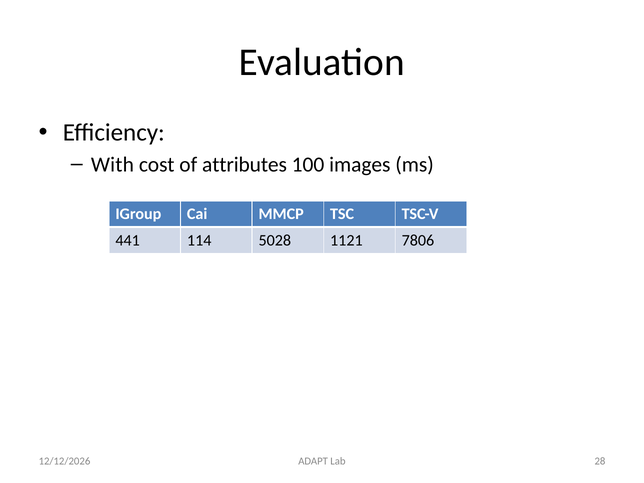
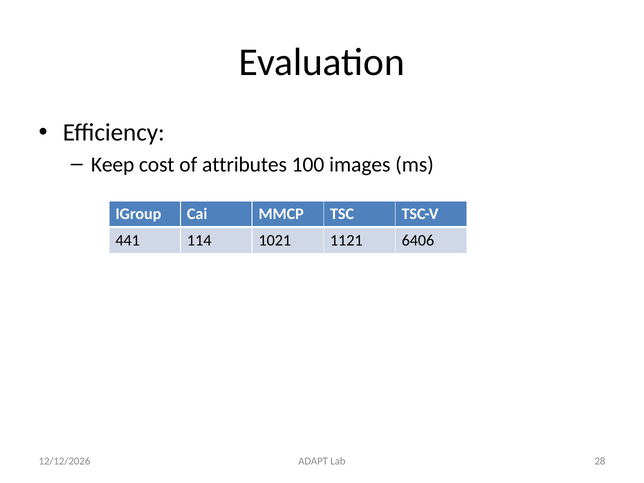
With: With -> Keep (113, 165)
5028: 5028 -> 1021 (275, 240)
7806: 7806 -> 6406 (418, 240)
